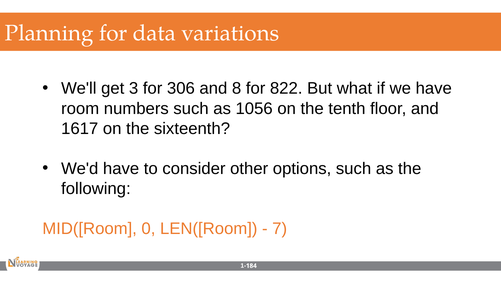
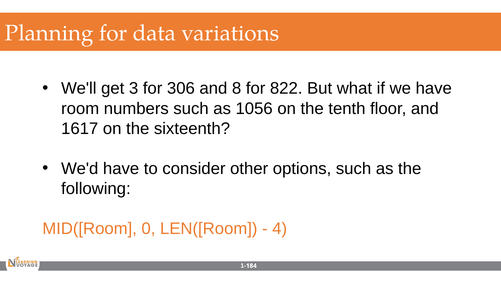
7: 7 -> 4 (280, 229)
